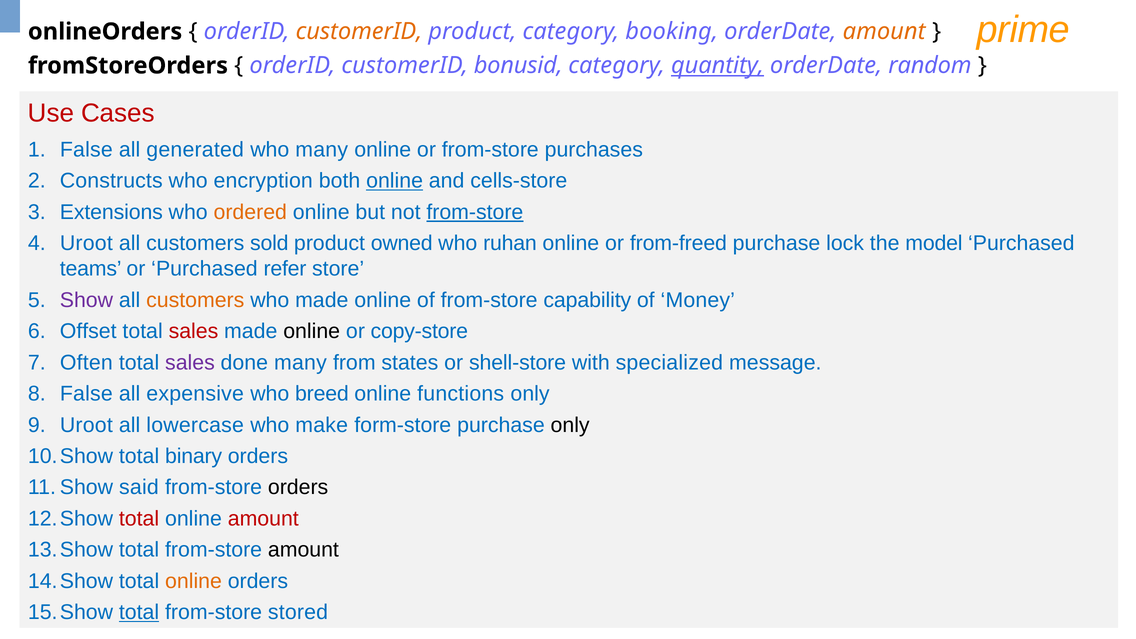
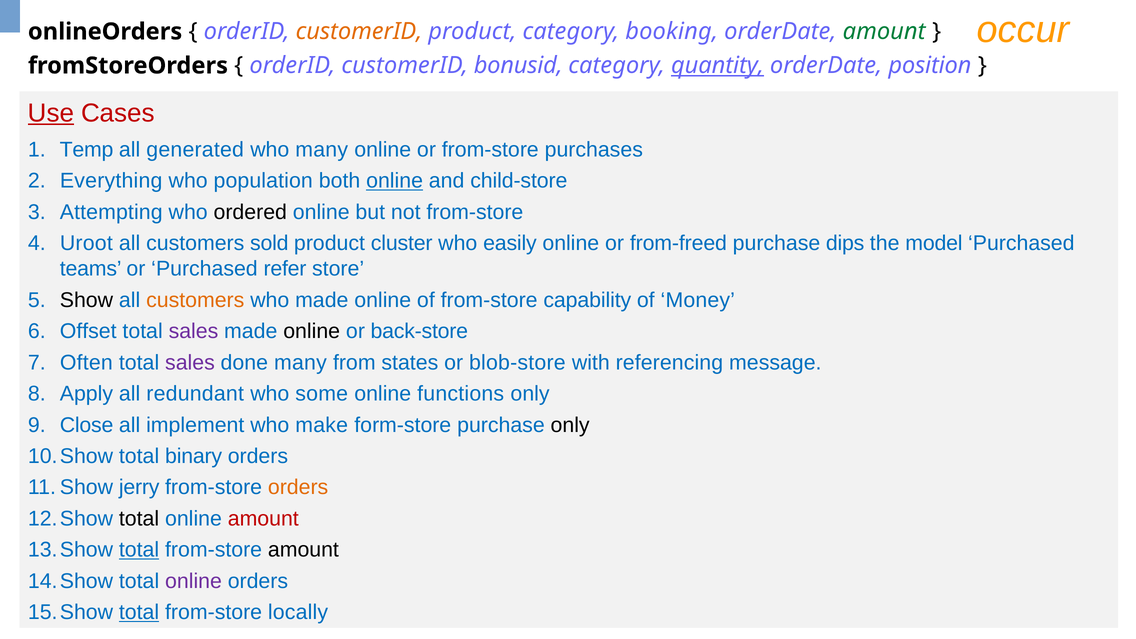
prime: prime -> occur (1023, 30)
amount colour: orange -> green (884, 32)
random: random -> position (930, 66)
Use underline: none -> present (51, 113)
False: False -> Temp (87, 150)
Constructs: Constructs -> Everything (111, 181)
encryption: encryption -> population (263, 181)
cells-store: cells-store -> child-store (519, 181)
Extensions: Extensions -> Attempting (111, 212)
ordered colour: orange -> black (250, 212)
from-store underline: present -> none (475, 212)
owned: owned -> cluster (402, 243)
ruhan: ruhan -> easily (510, 243)
lock: lock -> dips (845, 243)
Show colour: purple -> black (86, 300)
sales colour: red -> purple (193, 331)
copy-store: copy-store -> back-store (419, 331)
shell-store: shell-store -> blob-store (517, 363)
specialized: specialized -> referencing (669, 363)
False: False -> Apply (86, 394)
expensive: expensive -> redundant (195, 394)
breed: breed -> some (322, 394)
Uroot: Uroot -> Close (87, 425)
lowercase: lowercase -> implement (195, 425)
said: said -> jerry (139, 487)
orders colour: black -> orange (298, 487)
total colour: red -> black (139, 519)
total underline: none -> present (139, 550)
online colour: orange -> purple (194, 581)
stored: stored -> locally (298, 612)
